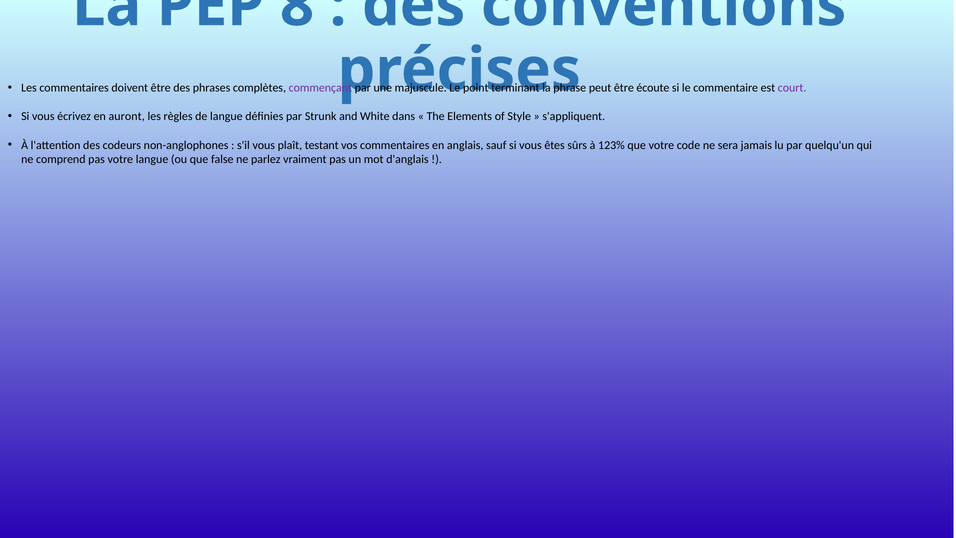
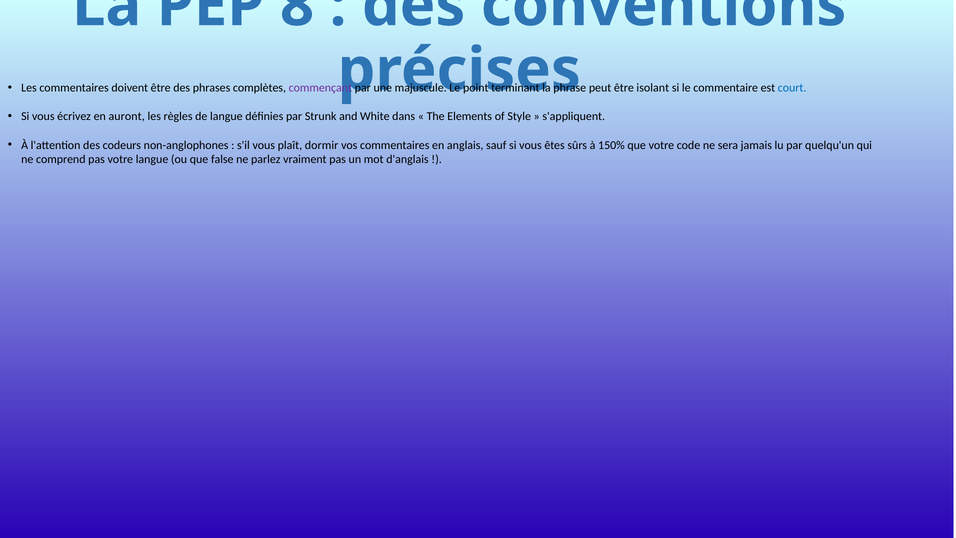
écoute: écoute -> isolant (653, 88)
court colour: purple -> blue (792, 88)
testant: testant -> dormir (322, 145)
123%: 123% -> 150% (611, 145)
